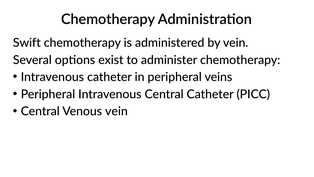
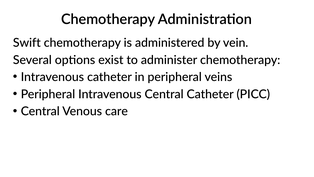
Venous vein: vein -> care (116, 111)
